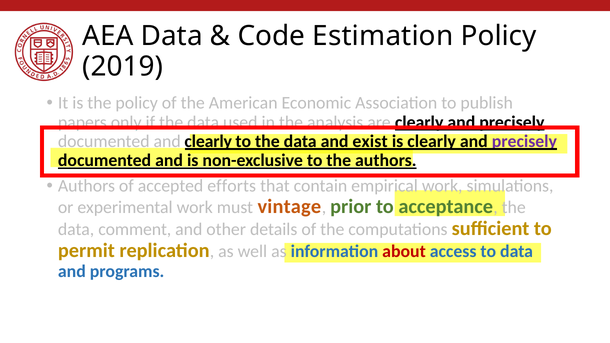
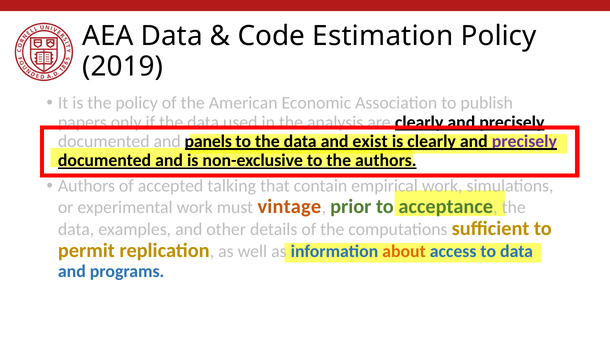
and clearly: clearly -> panels (208, 141)
efforts: efforts -> talking (232, 186)
comment: comment -> examples (135, 230)
about colour: red -> orange (404, 252)
